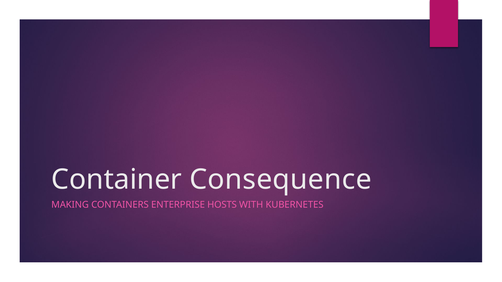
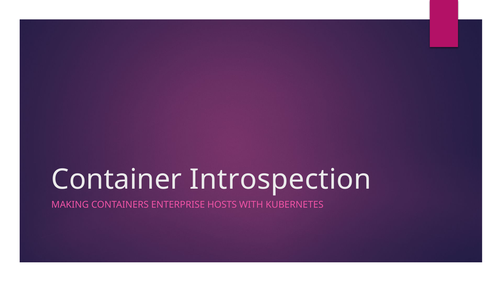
Consequence: Consequence -> Introspection (281, 180)
